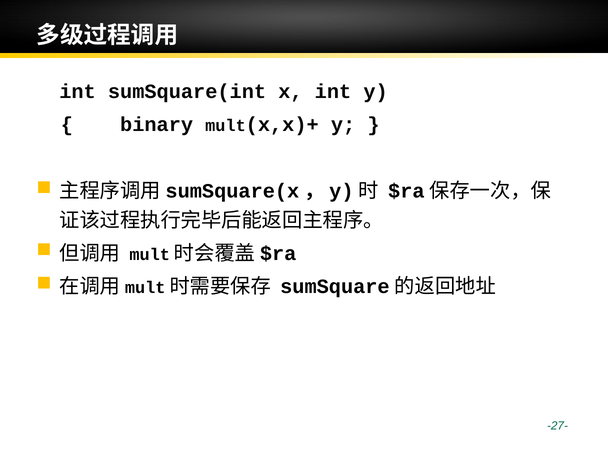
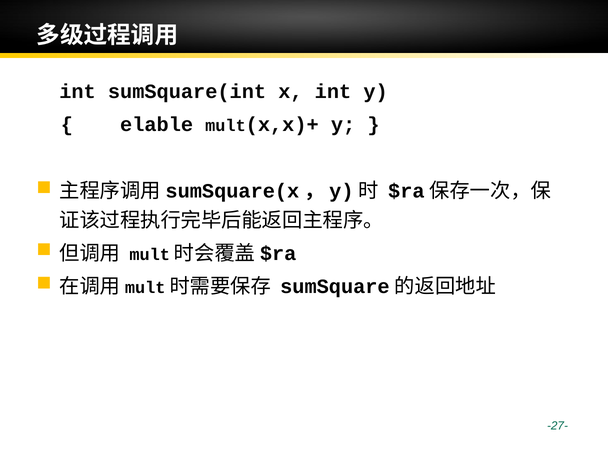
binary: binary -> elable (157, 125)
